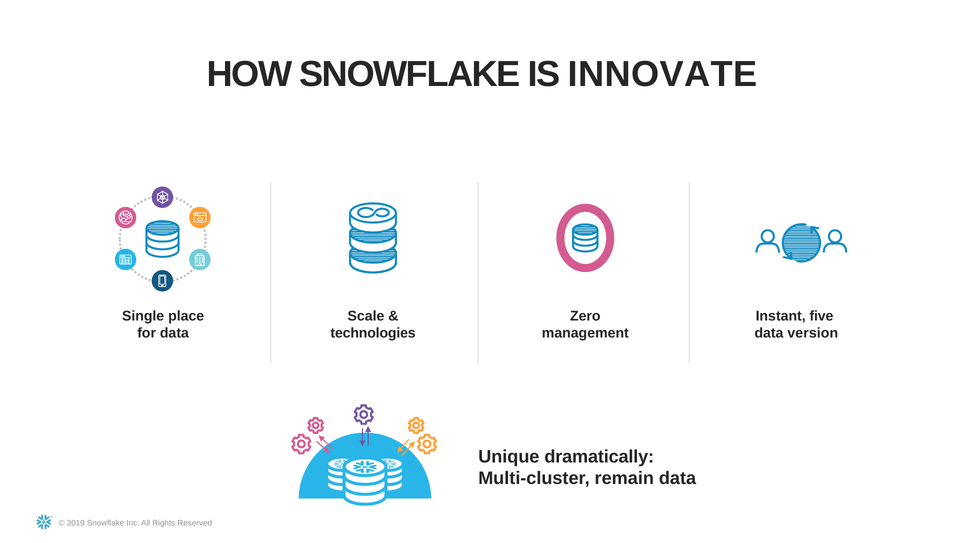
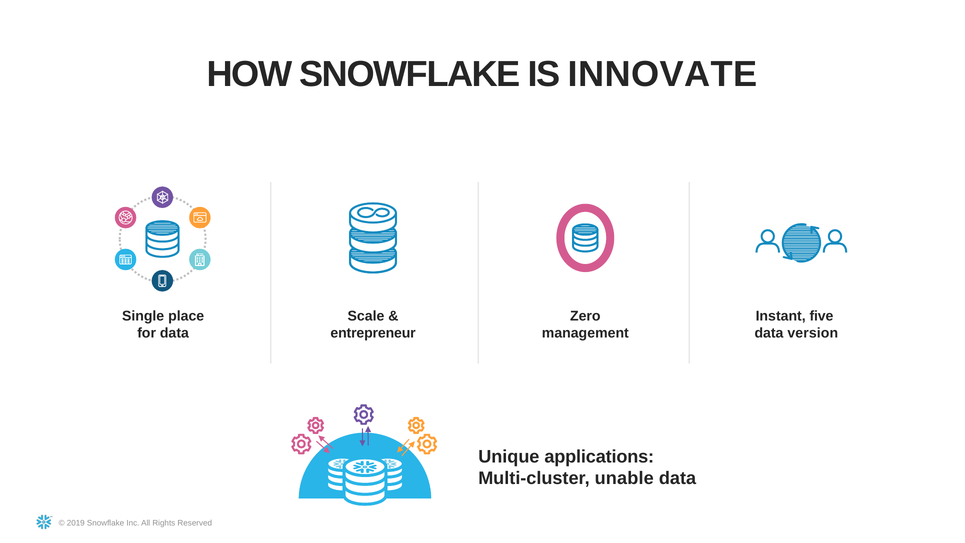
technologies: technologies -> entrepreneur (373, 333)
dramatically: dramatically -> applications (599, 456)
remain: remain -> unable (624, 478)
